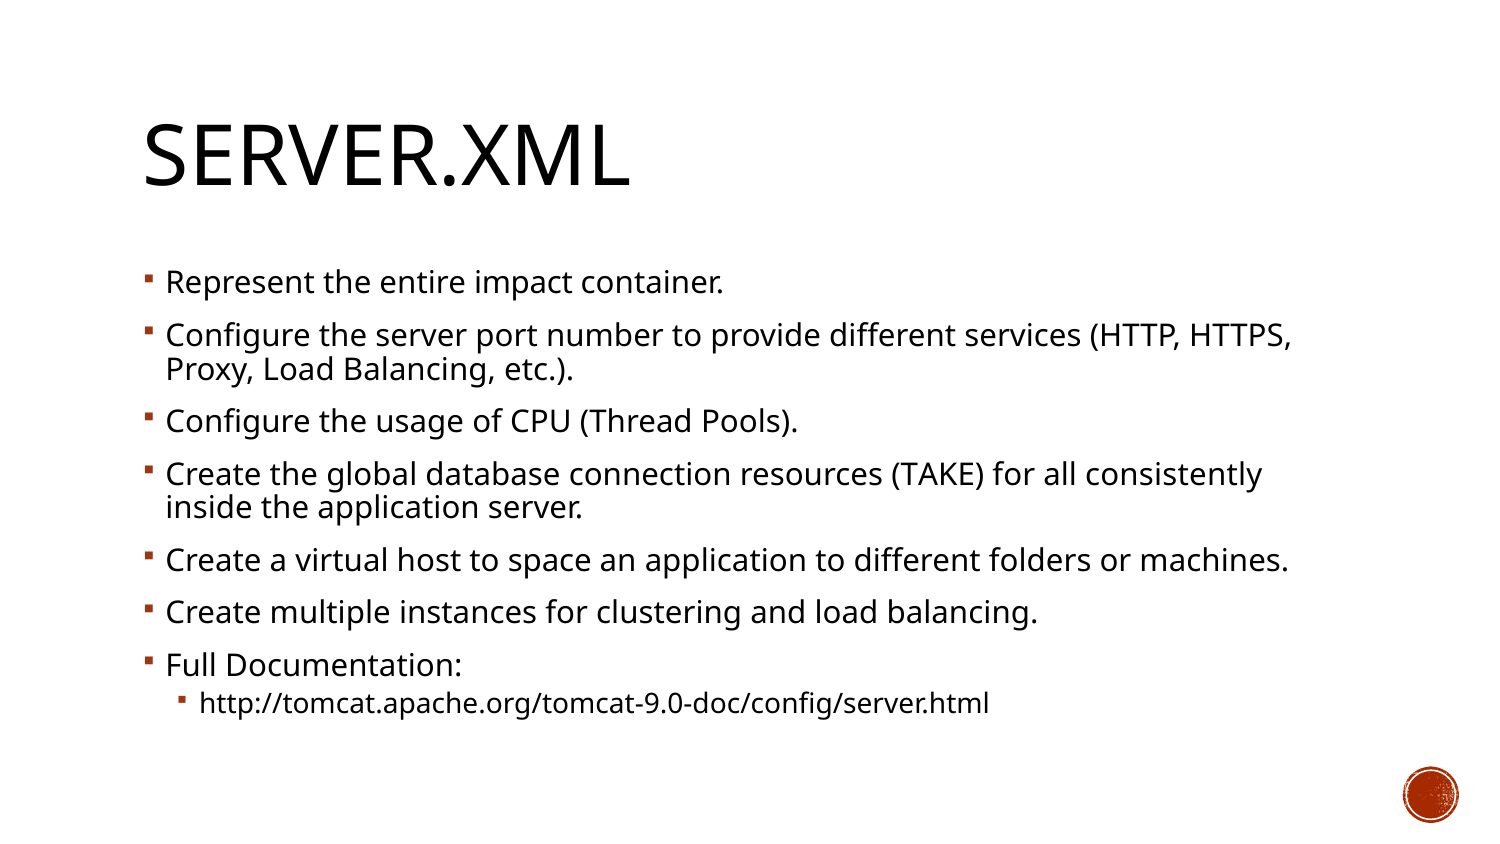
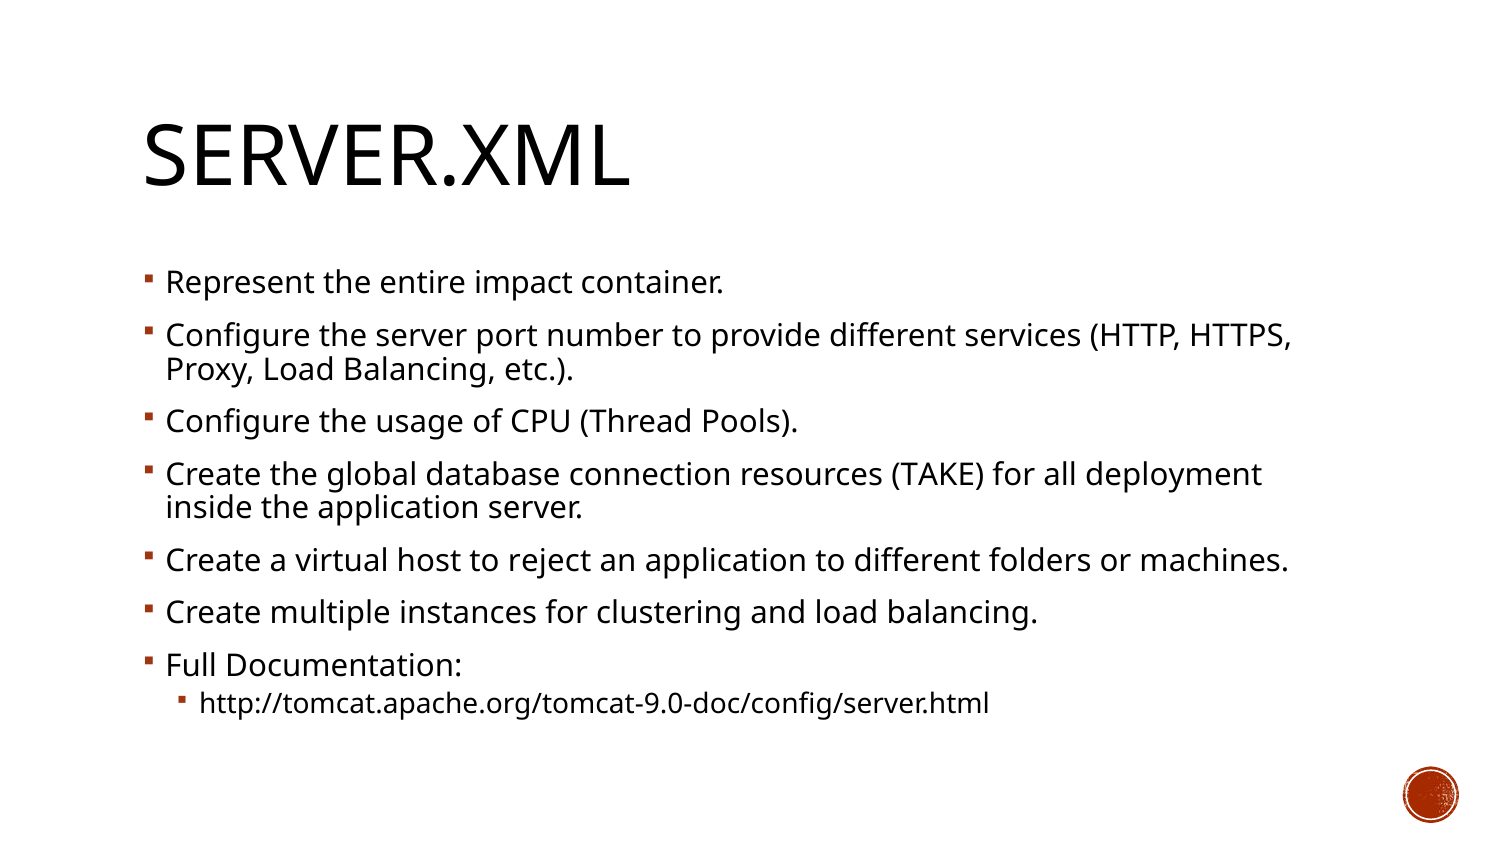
consistently: consistently -> deployment (1174, 475)
space: space -> reject (550, 561)
